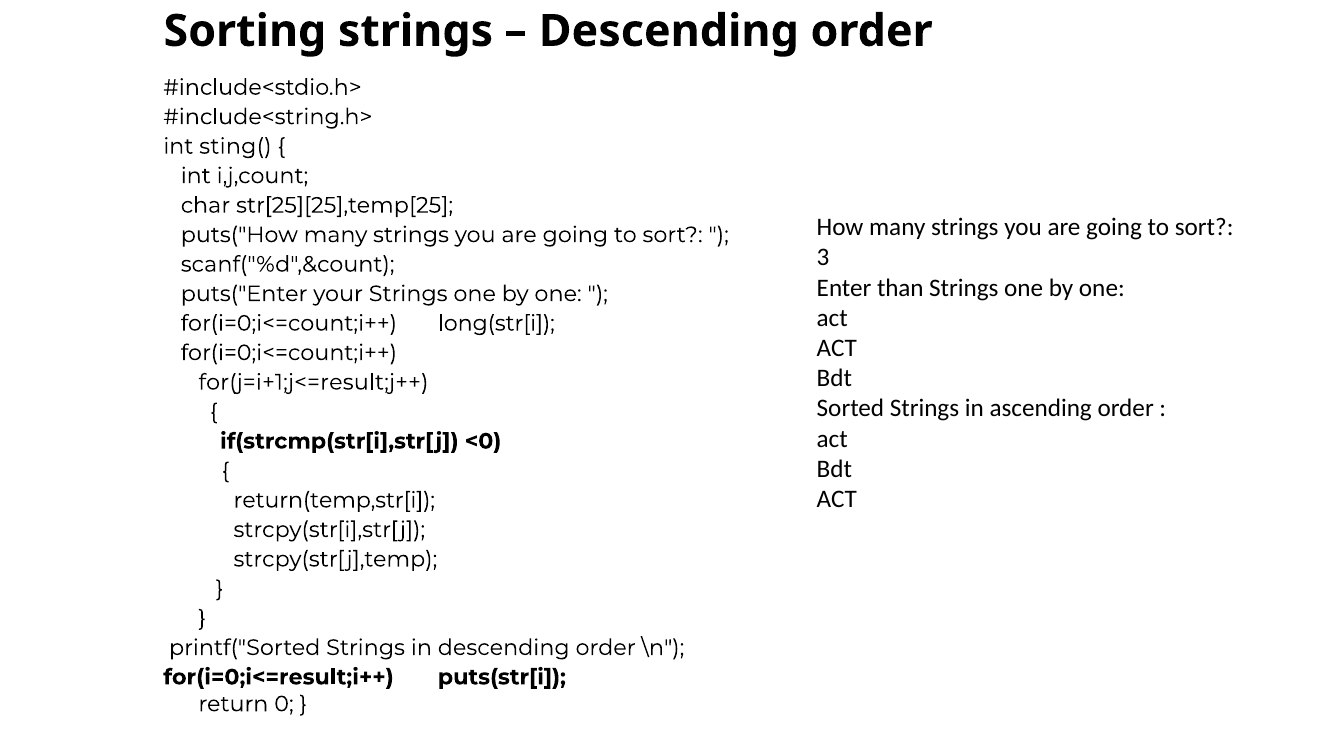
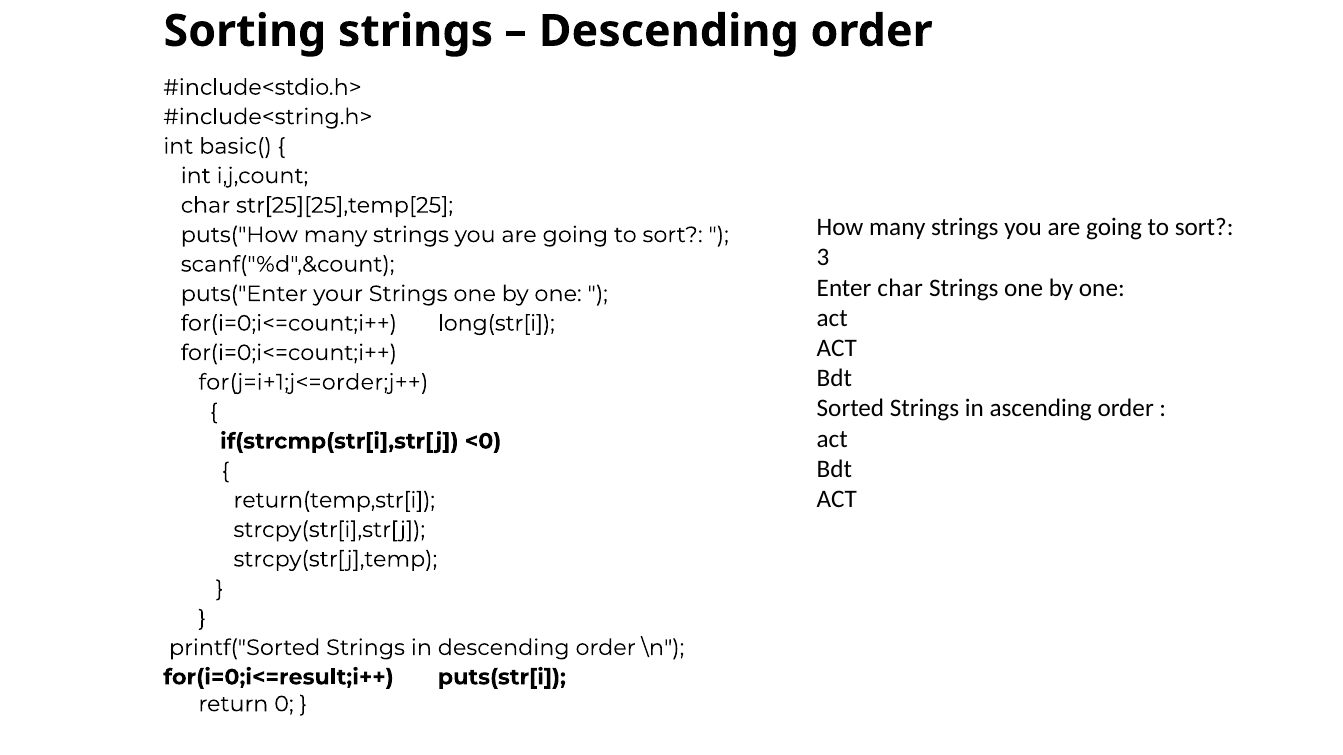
sting(: sting( -> basic( (235, 146)
Enter than: than -> char (900, 288)
for(j=i+1;j<=result;j++: for(j=i+1;j<=result;j++ -> for(j=i+1;j<=order;j++ (313, 382)
